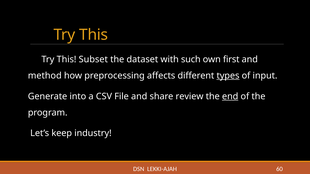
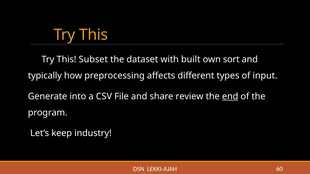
such: such -> built (191, 60)
first: first -> sort (231, 60)
method: method -> typically (45, 76)
types underline: present -> none (228, 76)
